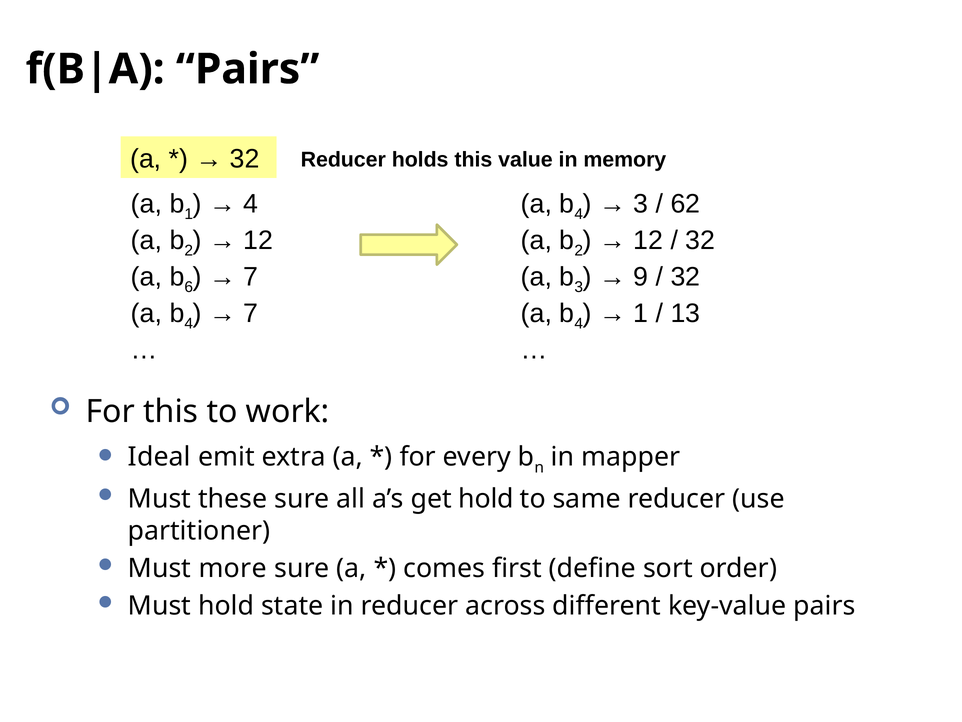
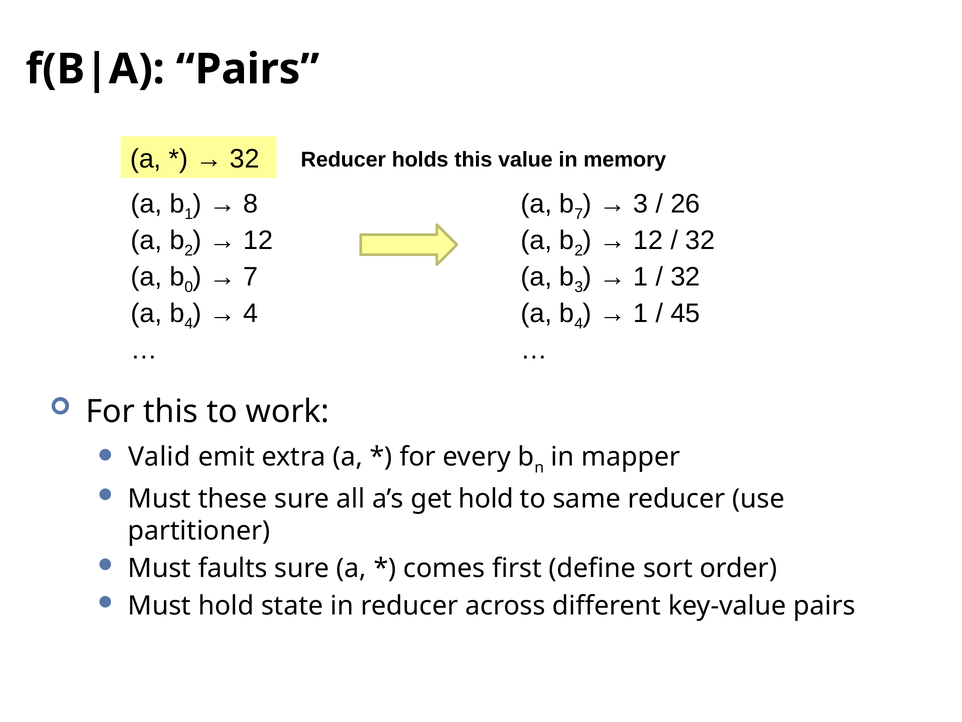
4: 4 -> 8 (251, 204)
4: 4 -> 7 (579, 214)
62: 62 -> 26 (685, 204)
6: 6 -> 0 (189, 287)
9: 9 -> 1 (641, 277)
7: 7 -> 4 (251, 313)
13: 13 -> 45 (685, 313)
Ideal: Ideal -> Valid (159, 457)
more: more -> faults (233, 568)
